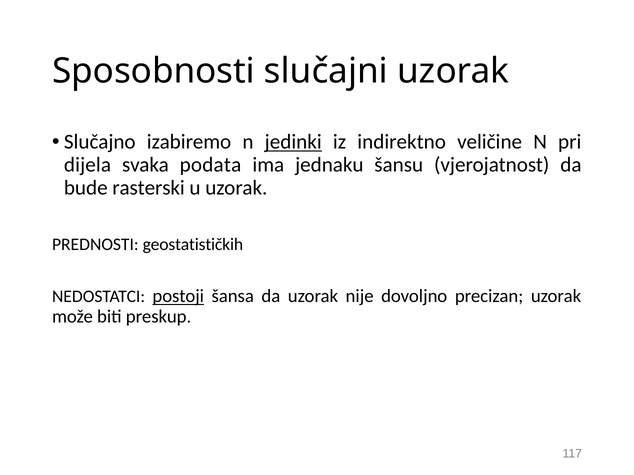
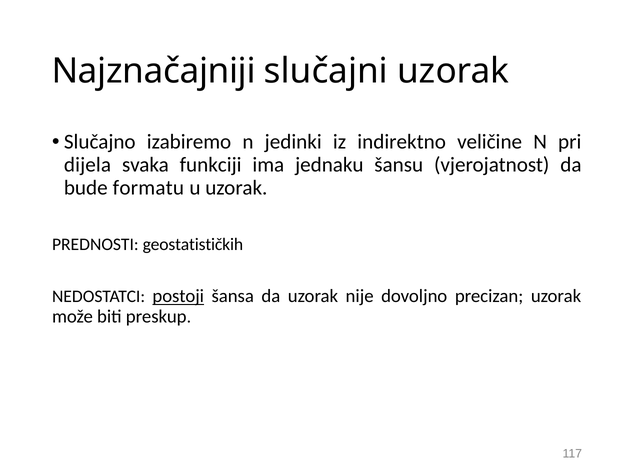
Sposobnosti: Sposobnosti -> Najznačajniji (154, 71)
jedinki underline: present -> none (293, 142)
podata: podata -> funkciji (211, 165)
rasterski: rasterski -> formatu (148, 188)
